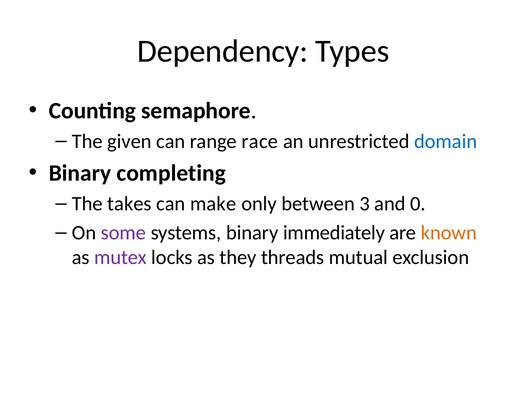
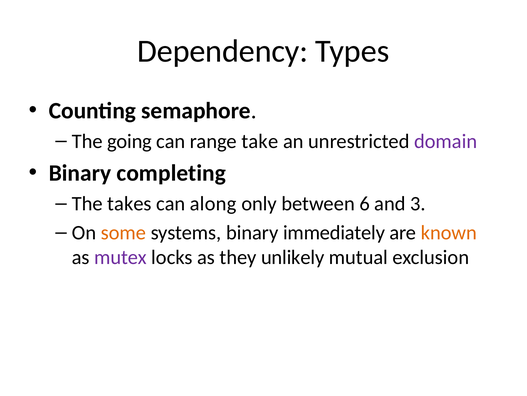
given: given -> going (130, 141)
race: race -> take (260, 141)
domain colour: blue -> purple (446, 141)
make: make -> along (213, 203)
3: 3 -> 6 (365, 203)
0: 0 -> 3 (418, 203)
some colour: purple -> orange (123, 232)
threads: threads -> unlikely (293, 257)
